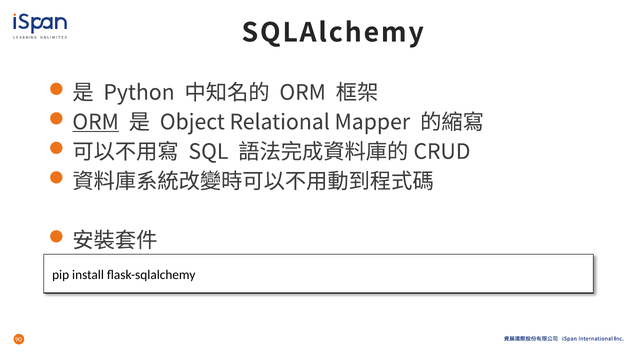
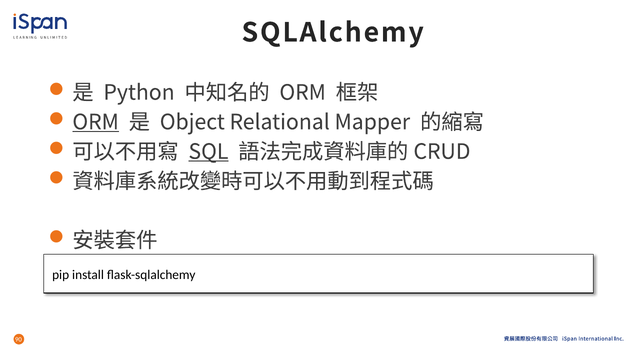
SQL underline: none -> present (208, 152)
